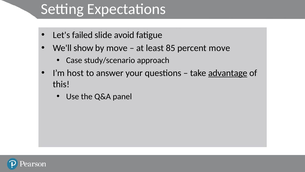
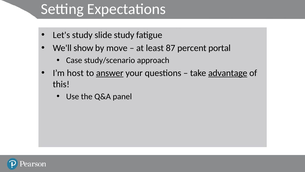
Let's failed: failed -> study (82, 35)
slide avoid: avoid -> study (124, 35)
85: 85 -> 87 (171, 48)
percent move: move -> portal (219, 48)
answer underline: none -> present (110, 73)
